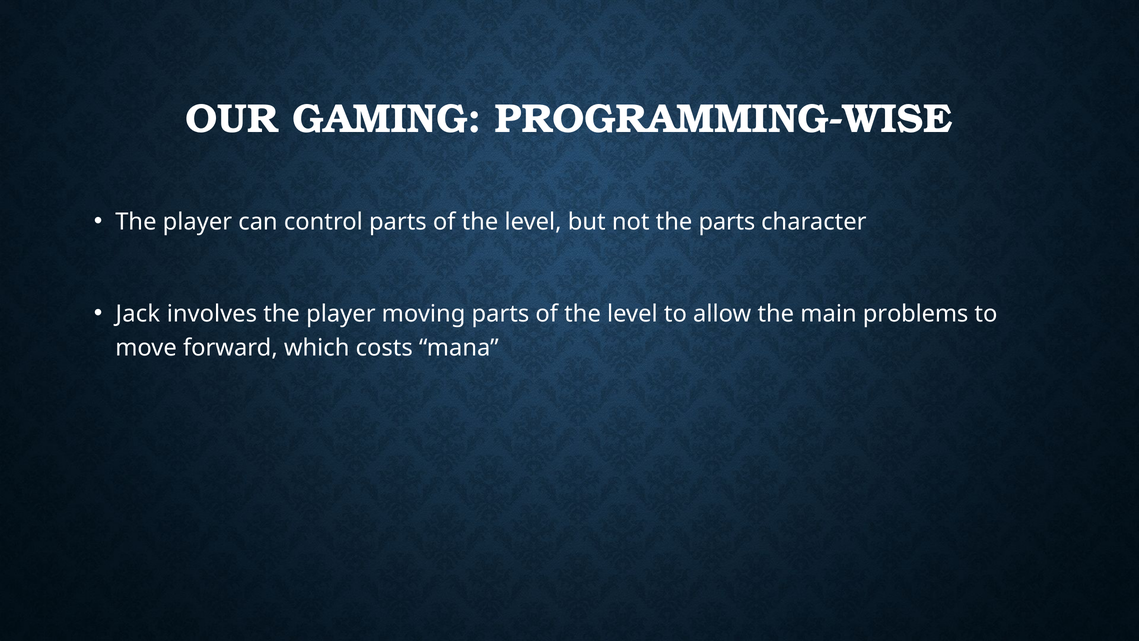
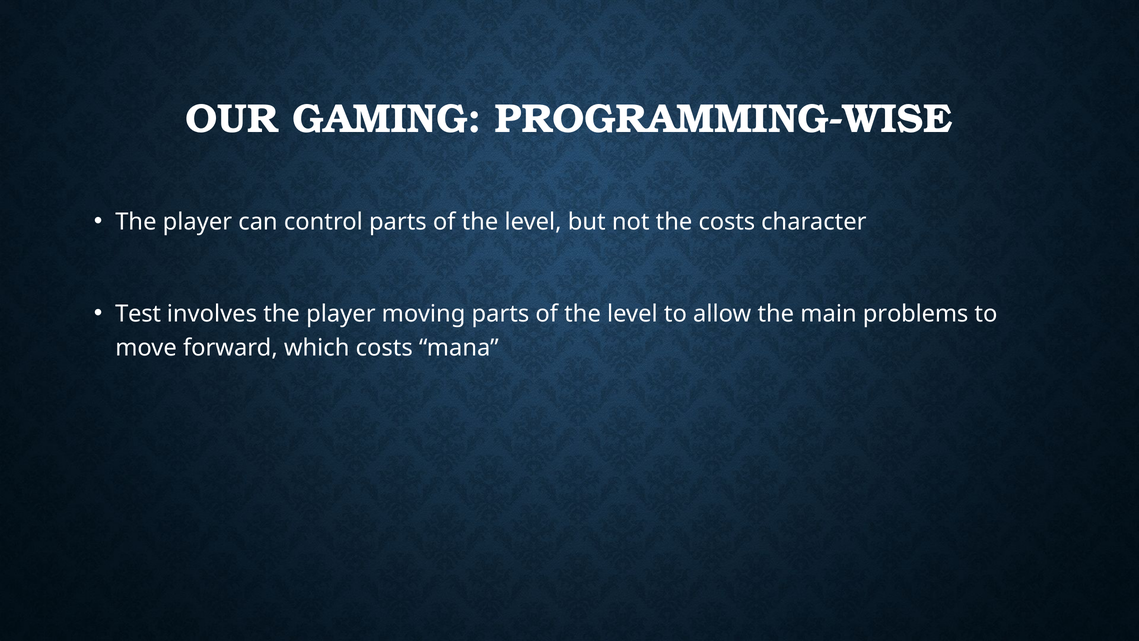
the parts: parts -> costs (727, 222)
Jack: Jack -> Test (138, 314)
